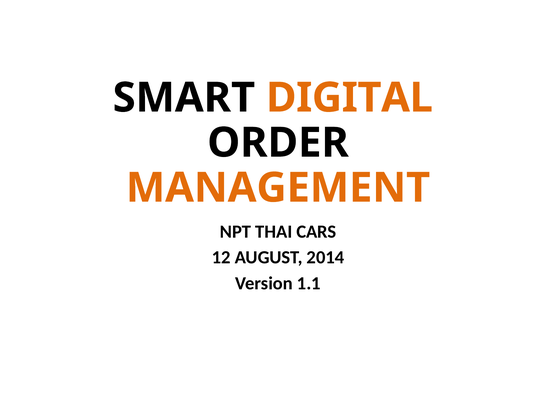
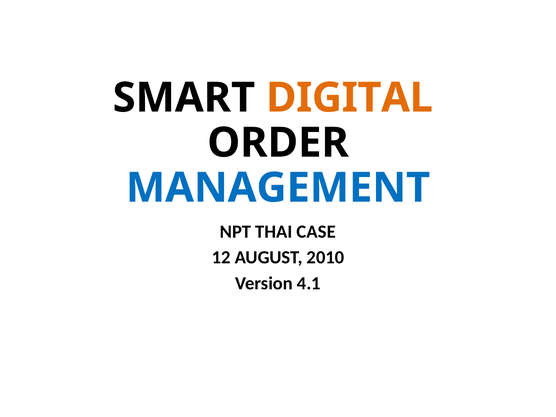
MANAGEMENT colour: orange -> blue (278, 188)
CARS: CARS -> CASE (316, 232)
2014: 2014 -> 2010 (325, 258)
1.1: 1.1 -> 4.1 (309, 283)
